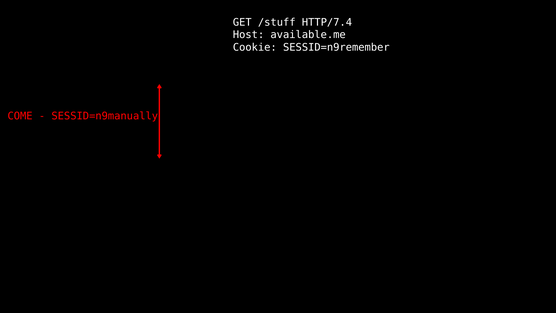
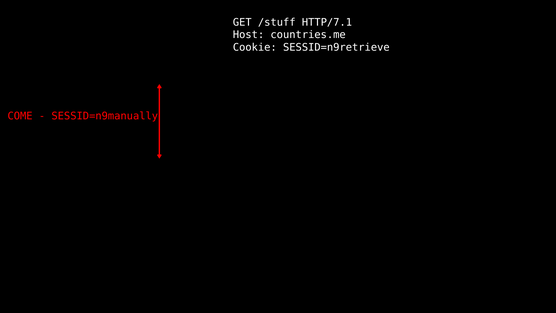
HTTP/7.4: HTTP/7.4 -> HTTP/7.1 (327, 22)
available.me: available.me -> countries.me (308, 35)
SESSID=n9remember: SESSID=n9remember -> SESSID=n9retrieve (336, 47)
